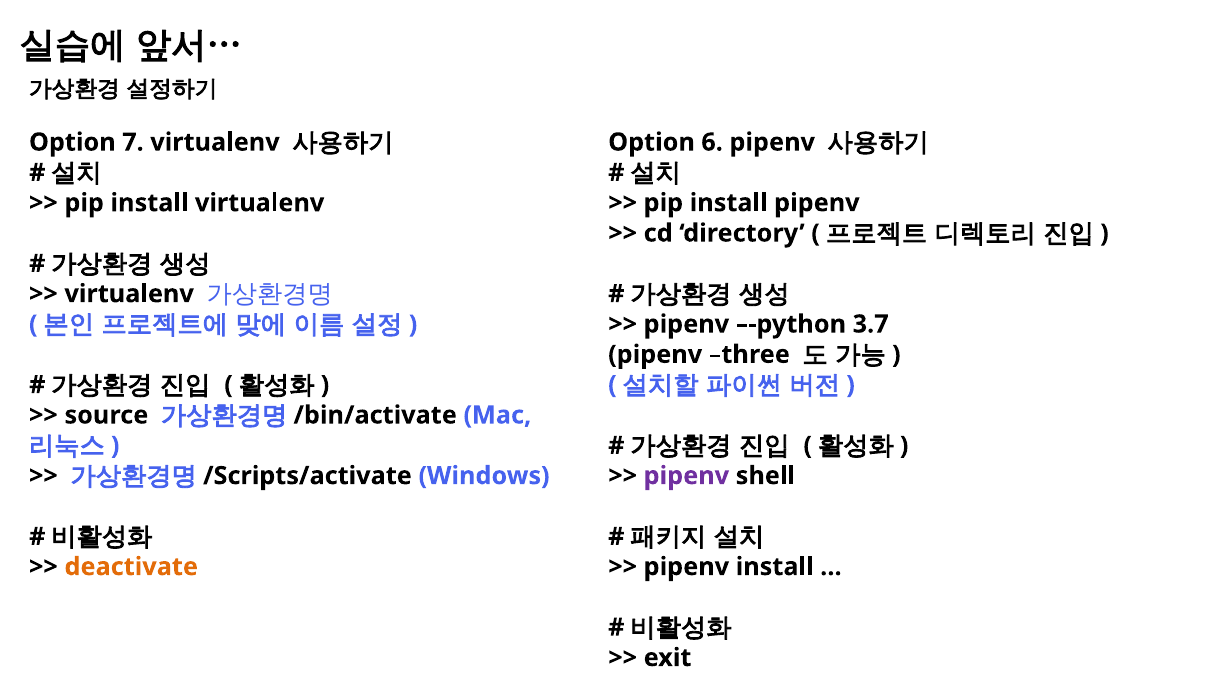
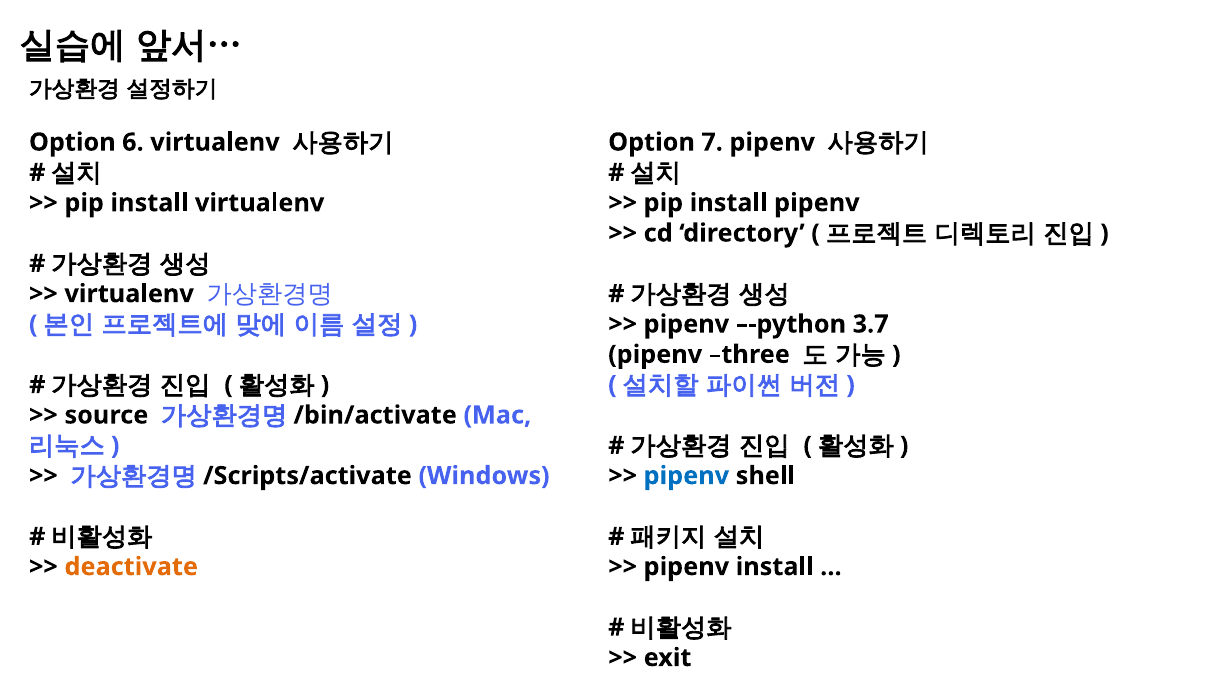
7: 7 -> 6 (133, 142)
6: 6 -> 7 (712, 142)
pipenv colour: purple -> blue (686, 476)
